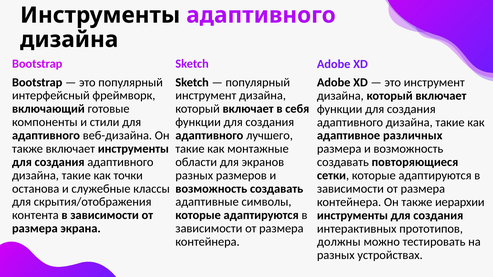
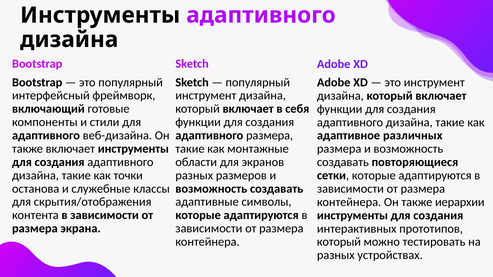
адаптивного лучшего: лучшего -> размера (270, 136)
должны: должны -> который (339, 242)
